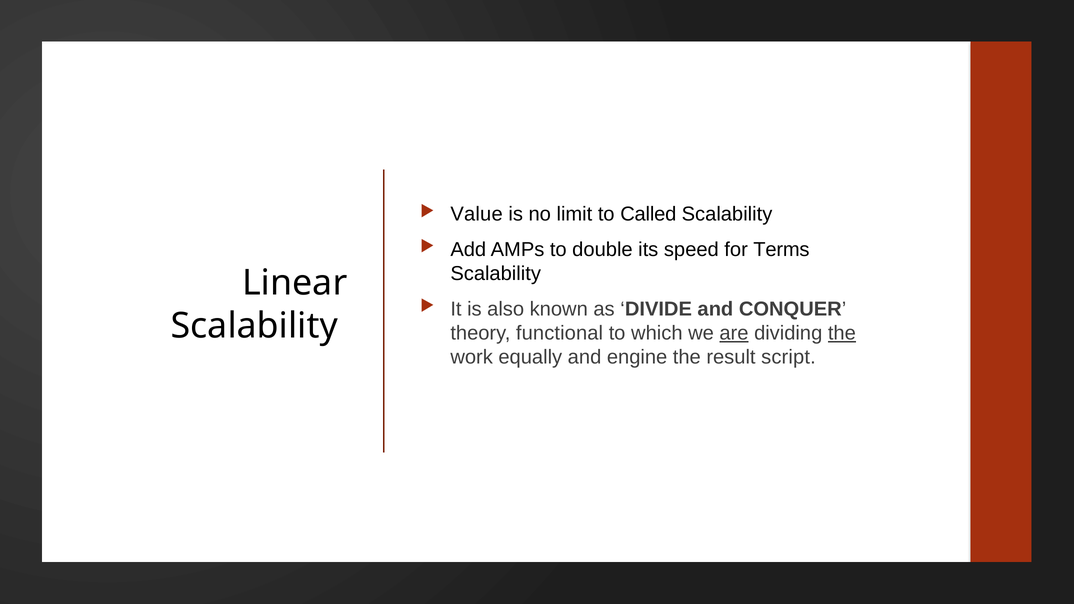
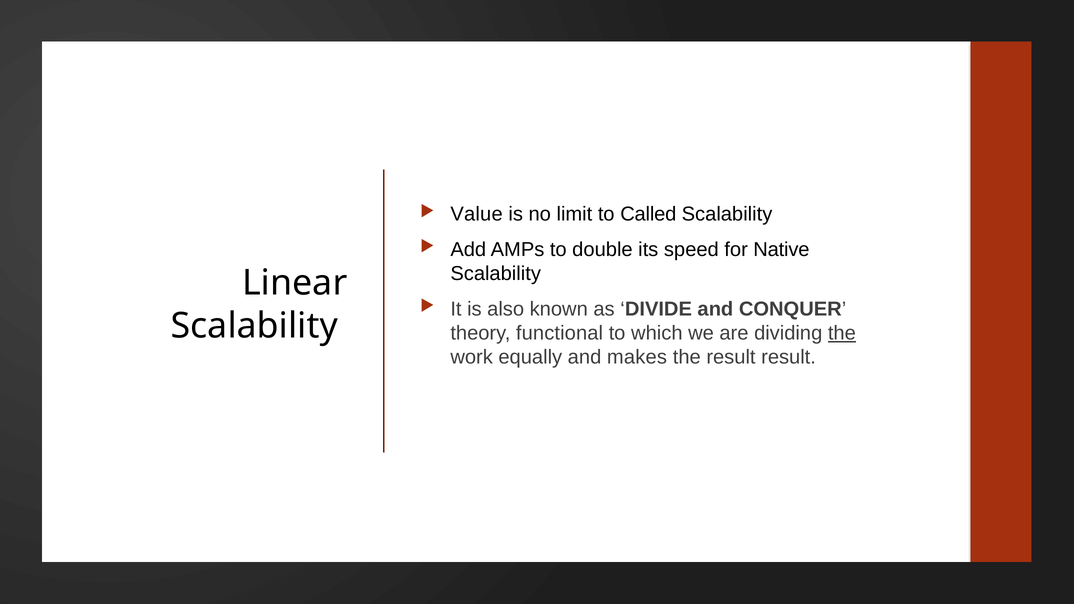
Terms: Terms -> Native (781, 250)
are underline: present -> none (734, 333)
engine: engine -> makes (637, 357)
result script: script -> result (789, 357)
